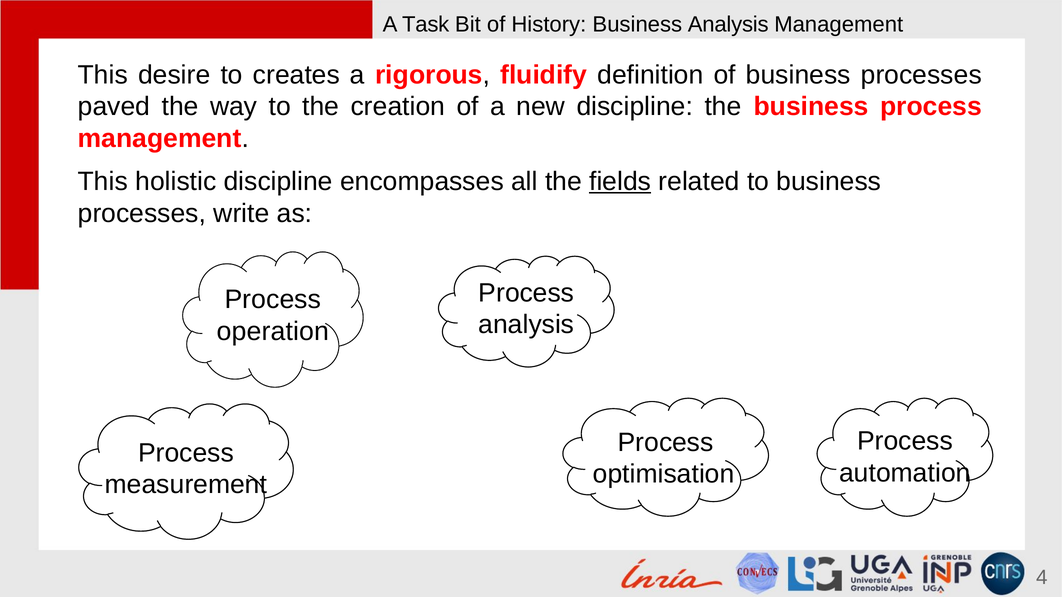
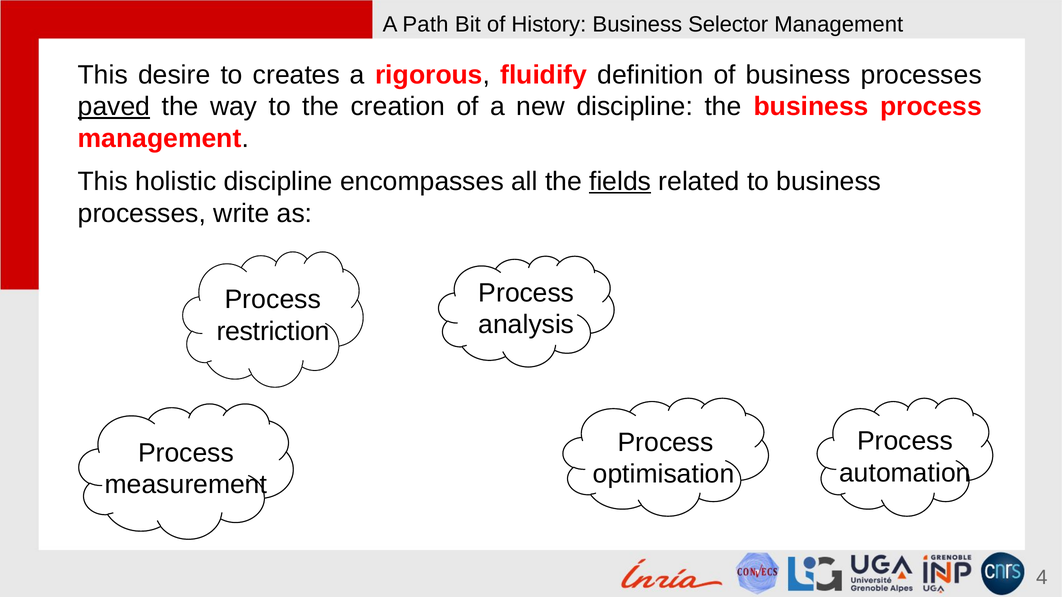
Task: Task -> Path (425, 25)
Business Analysis: Analysis -> Selector (728, 25)
paved underline: none -> present (114, 107)
operation: operation -> restriction (273, 332)
